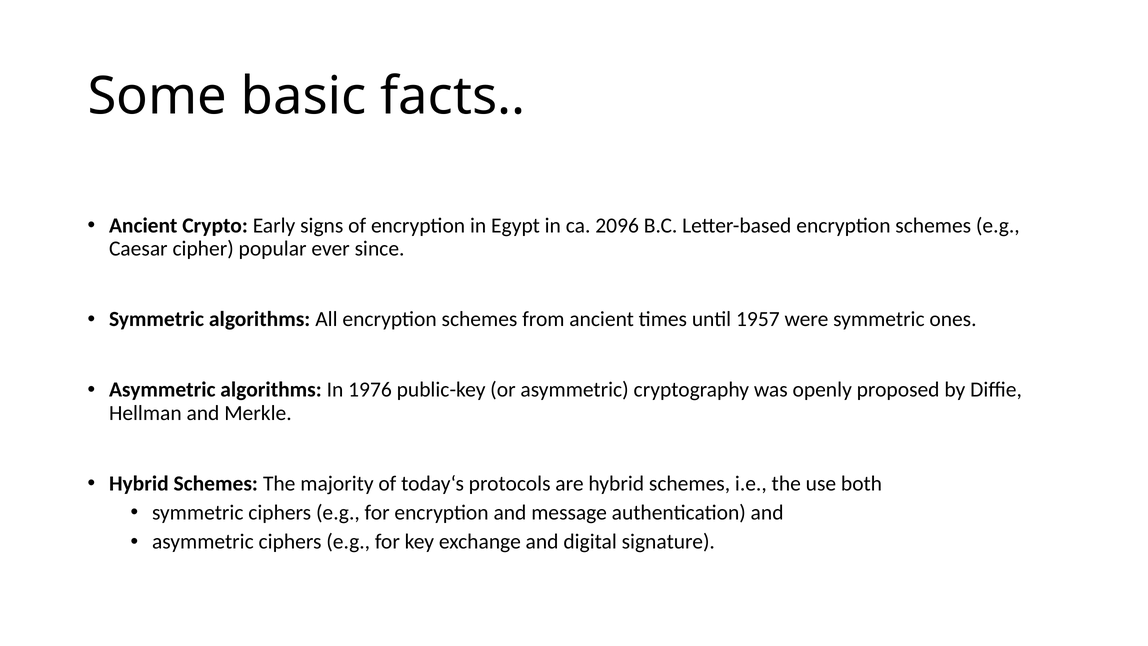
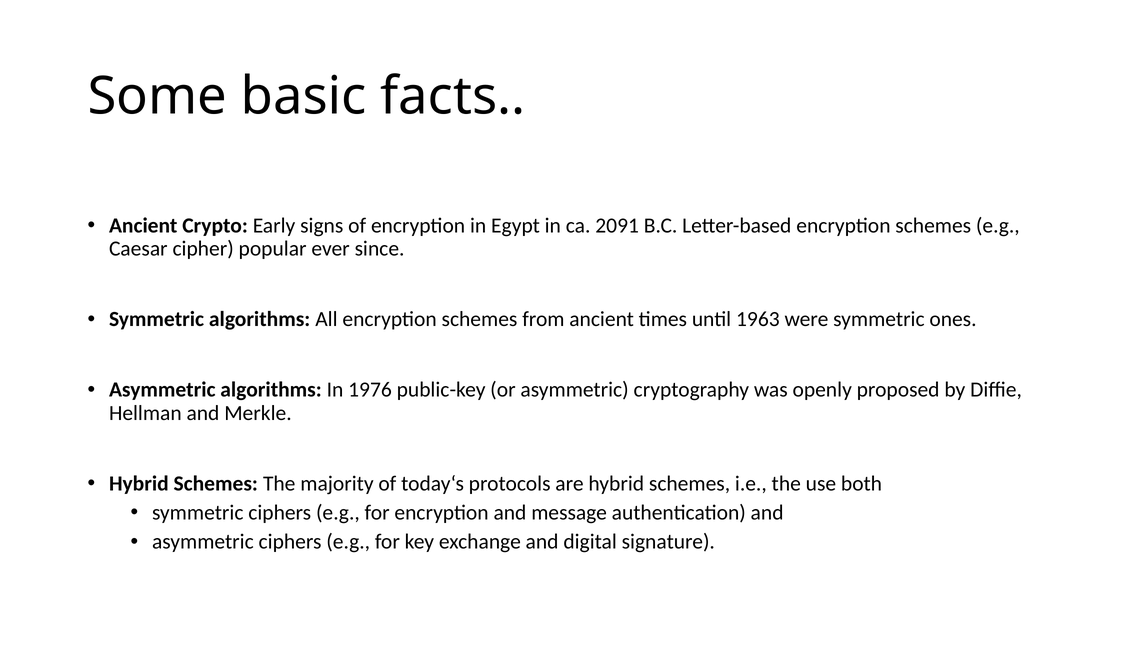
2096: 2096 -> 2091 (617, 225)
1957: 1957 -> 1963 (758, 319)
